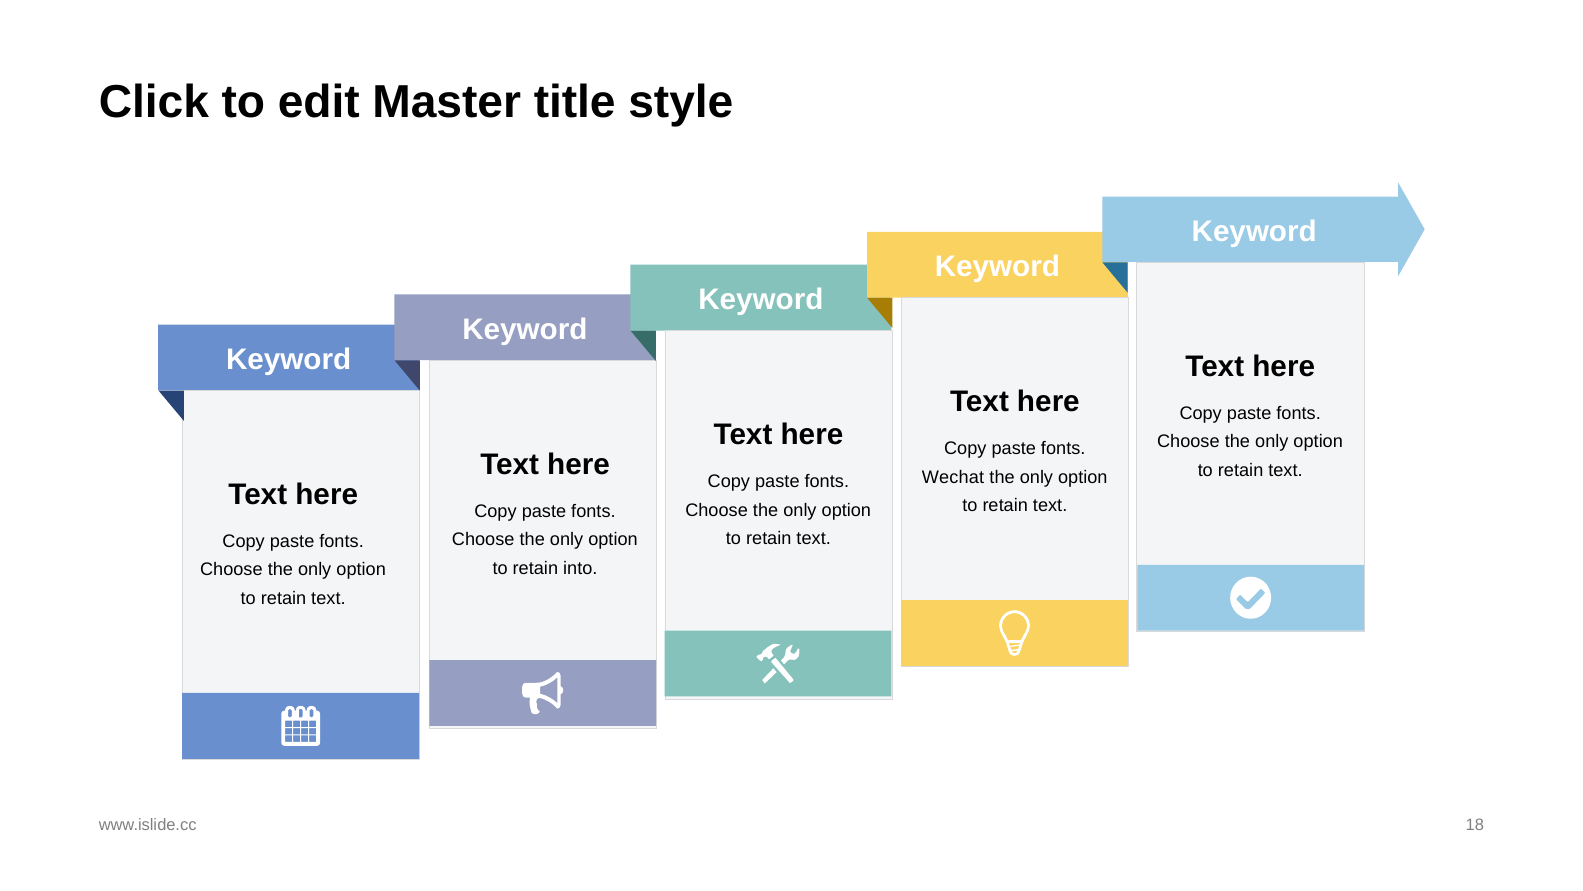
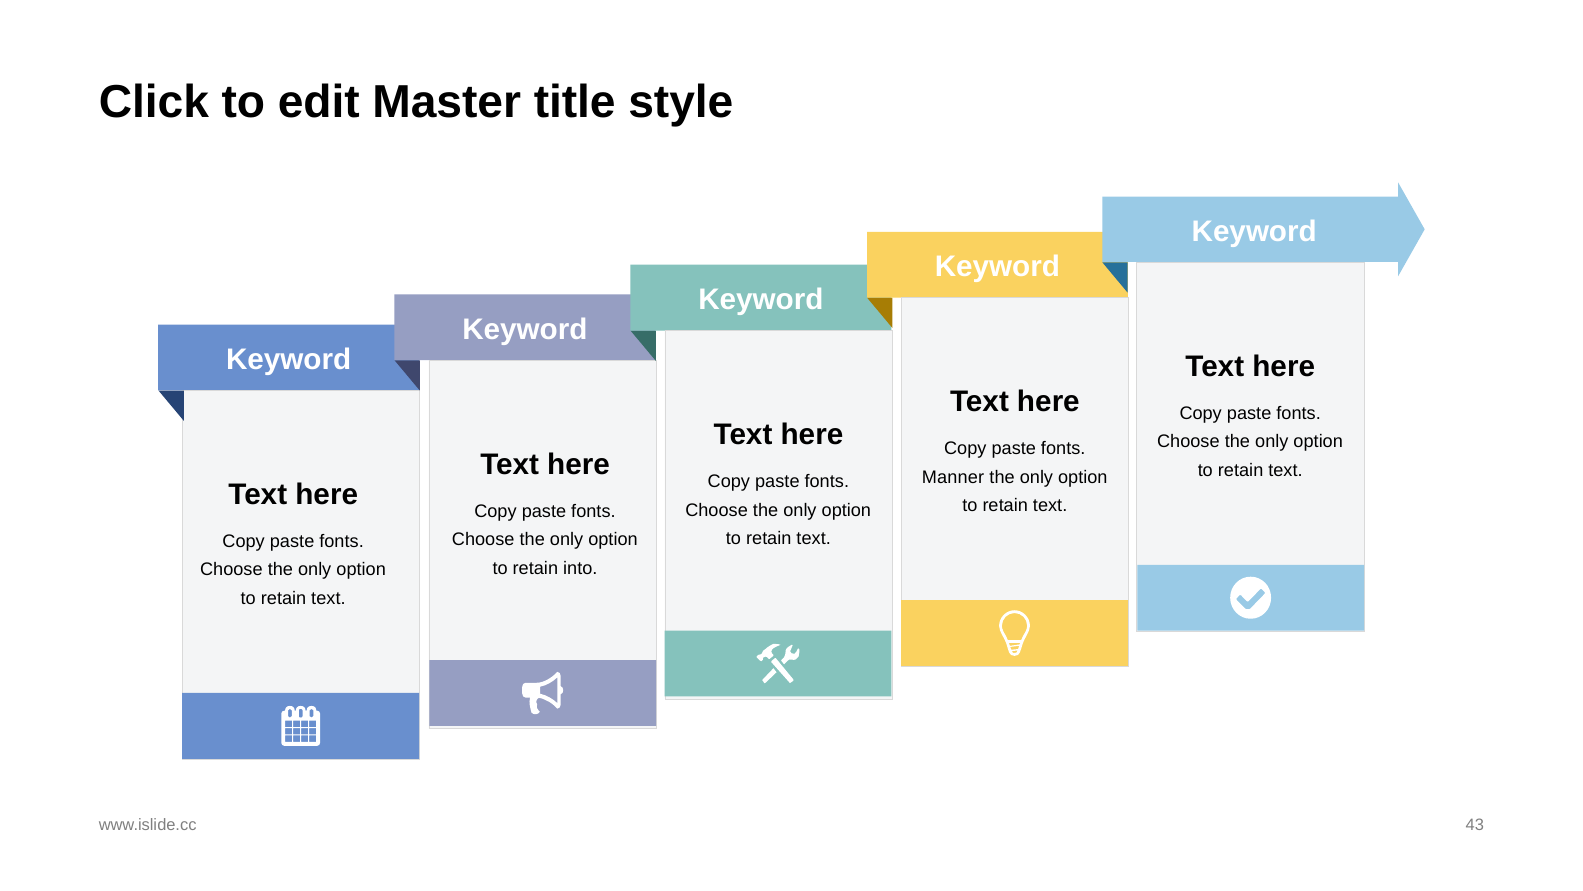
Wechat: Wechat -> Manner (953, 477)
18: 18 -> 43 (1475, 824)
